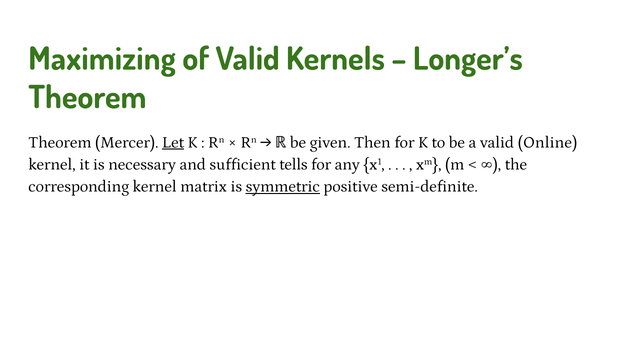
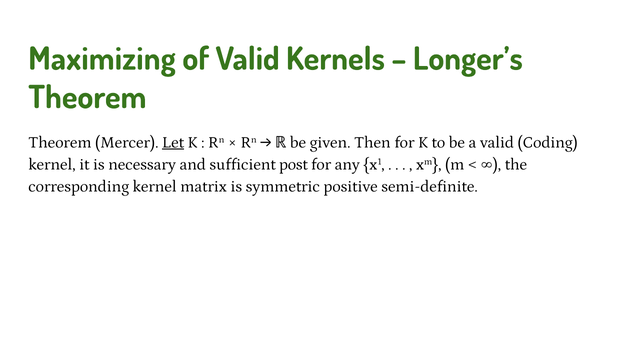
Online: Online -> Coding (548, 142)
tells: tells -> post (293, 165)
symmetric underline: present -> none (283, 187)
